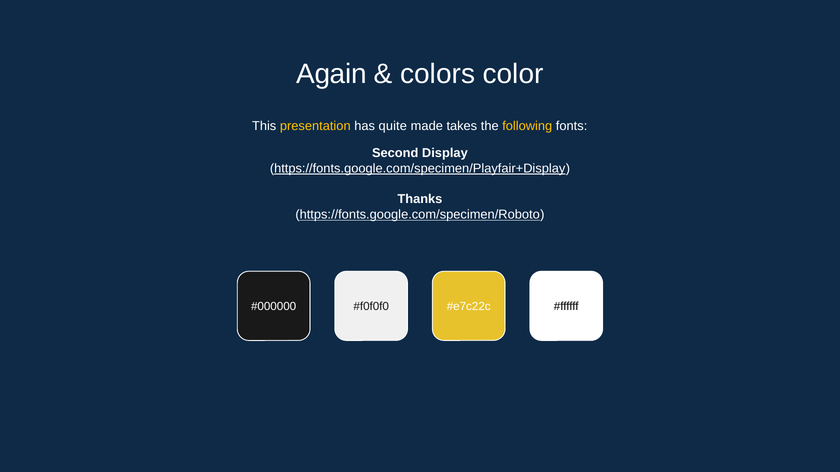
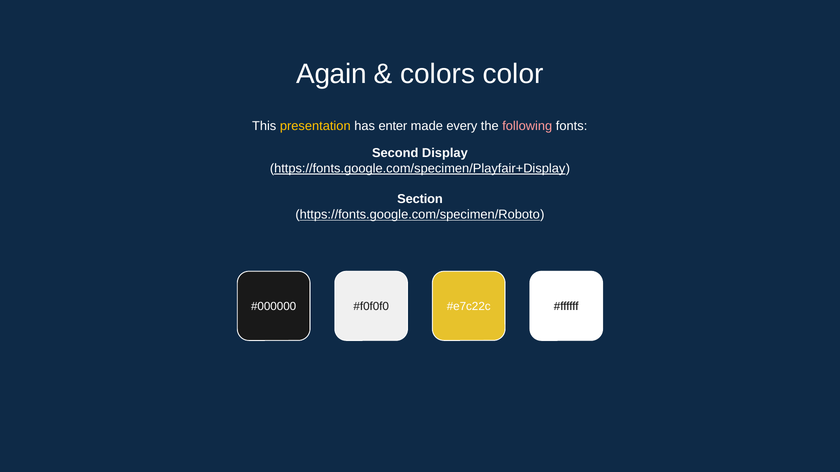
quite: quite -> enter (393, 126)
takes: takes -> every (462, 126)
following colour: yellow -> pink (527, 126)
Thanks: Thanks -> Section (420, 199)
